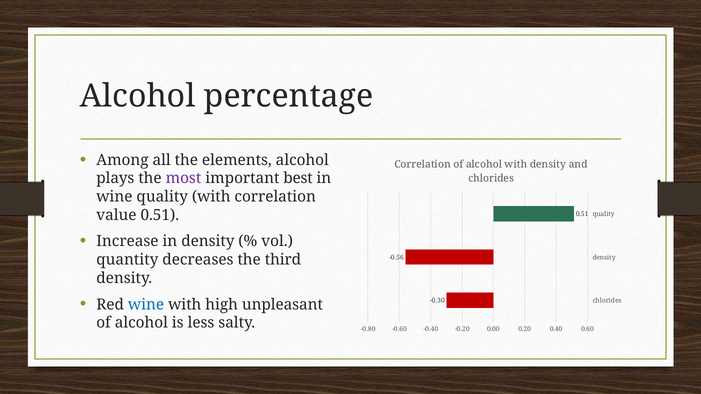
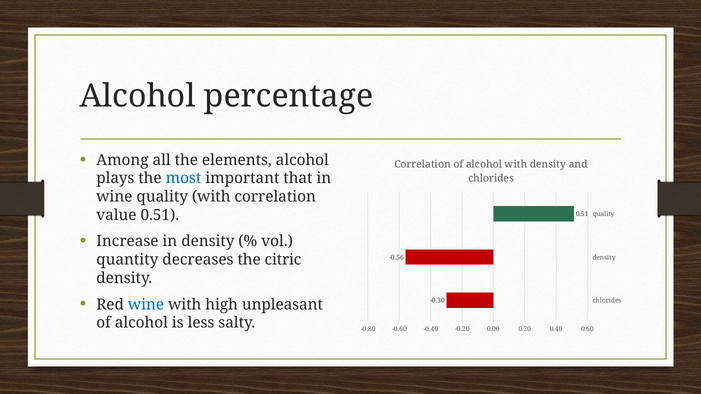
most colour: purple -> blue (183, 179)
best: best -> that (298, 179)
third: third -> citric (283, 260)
